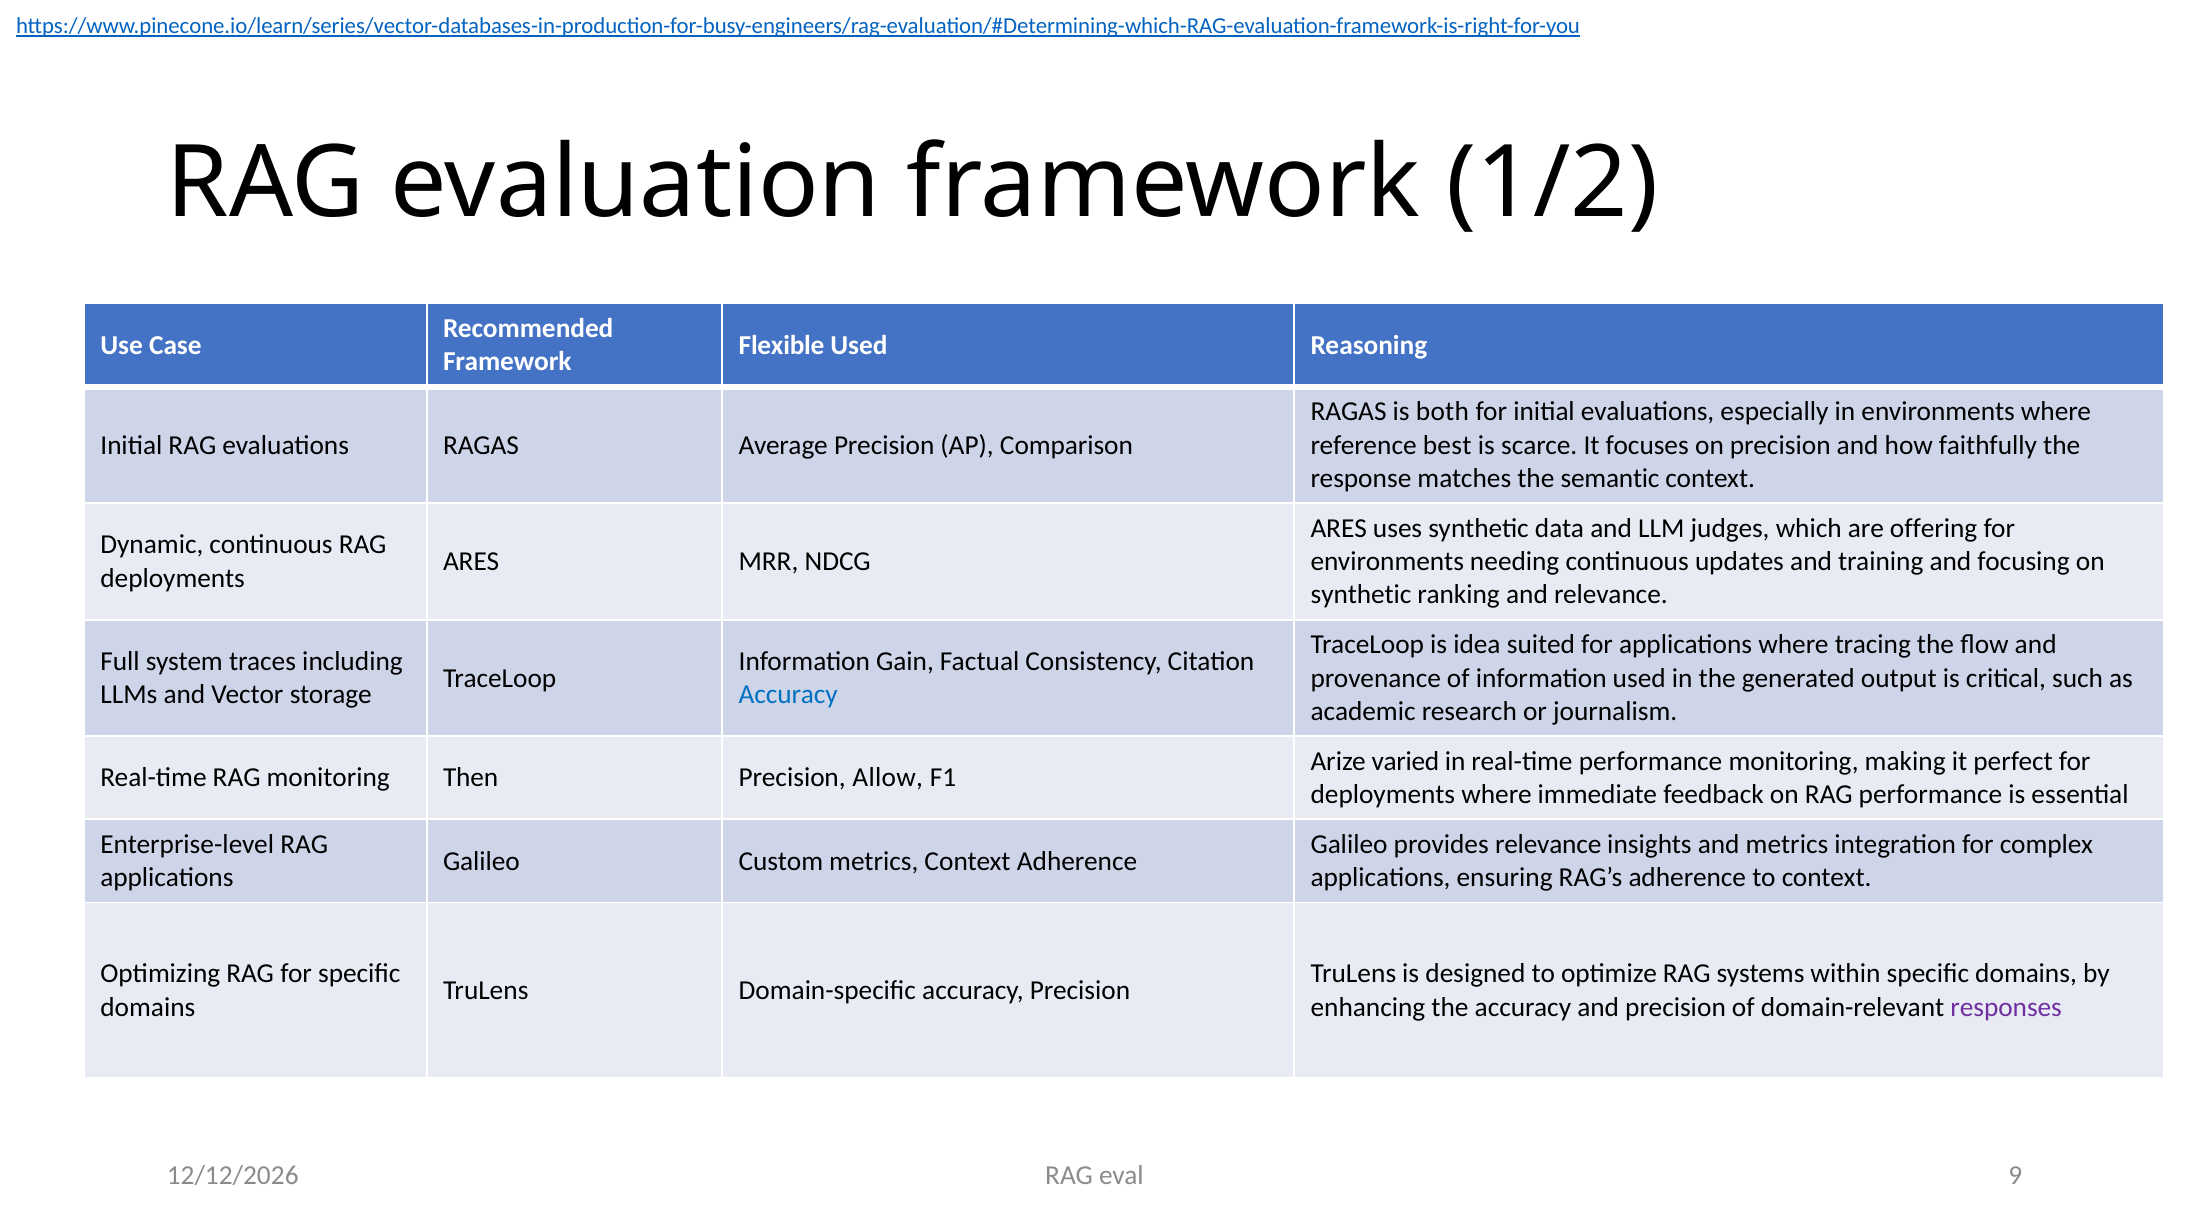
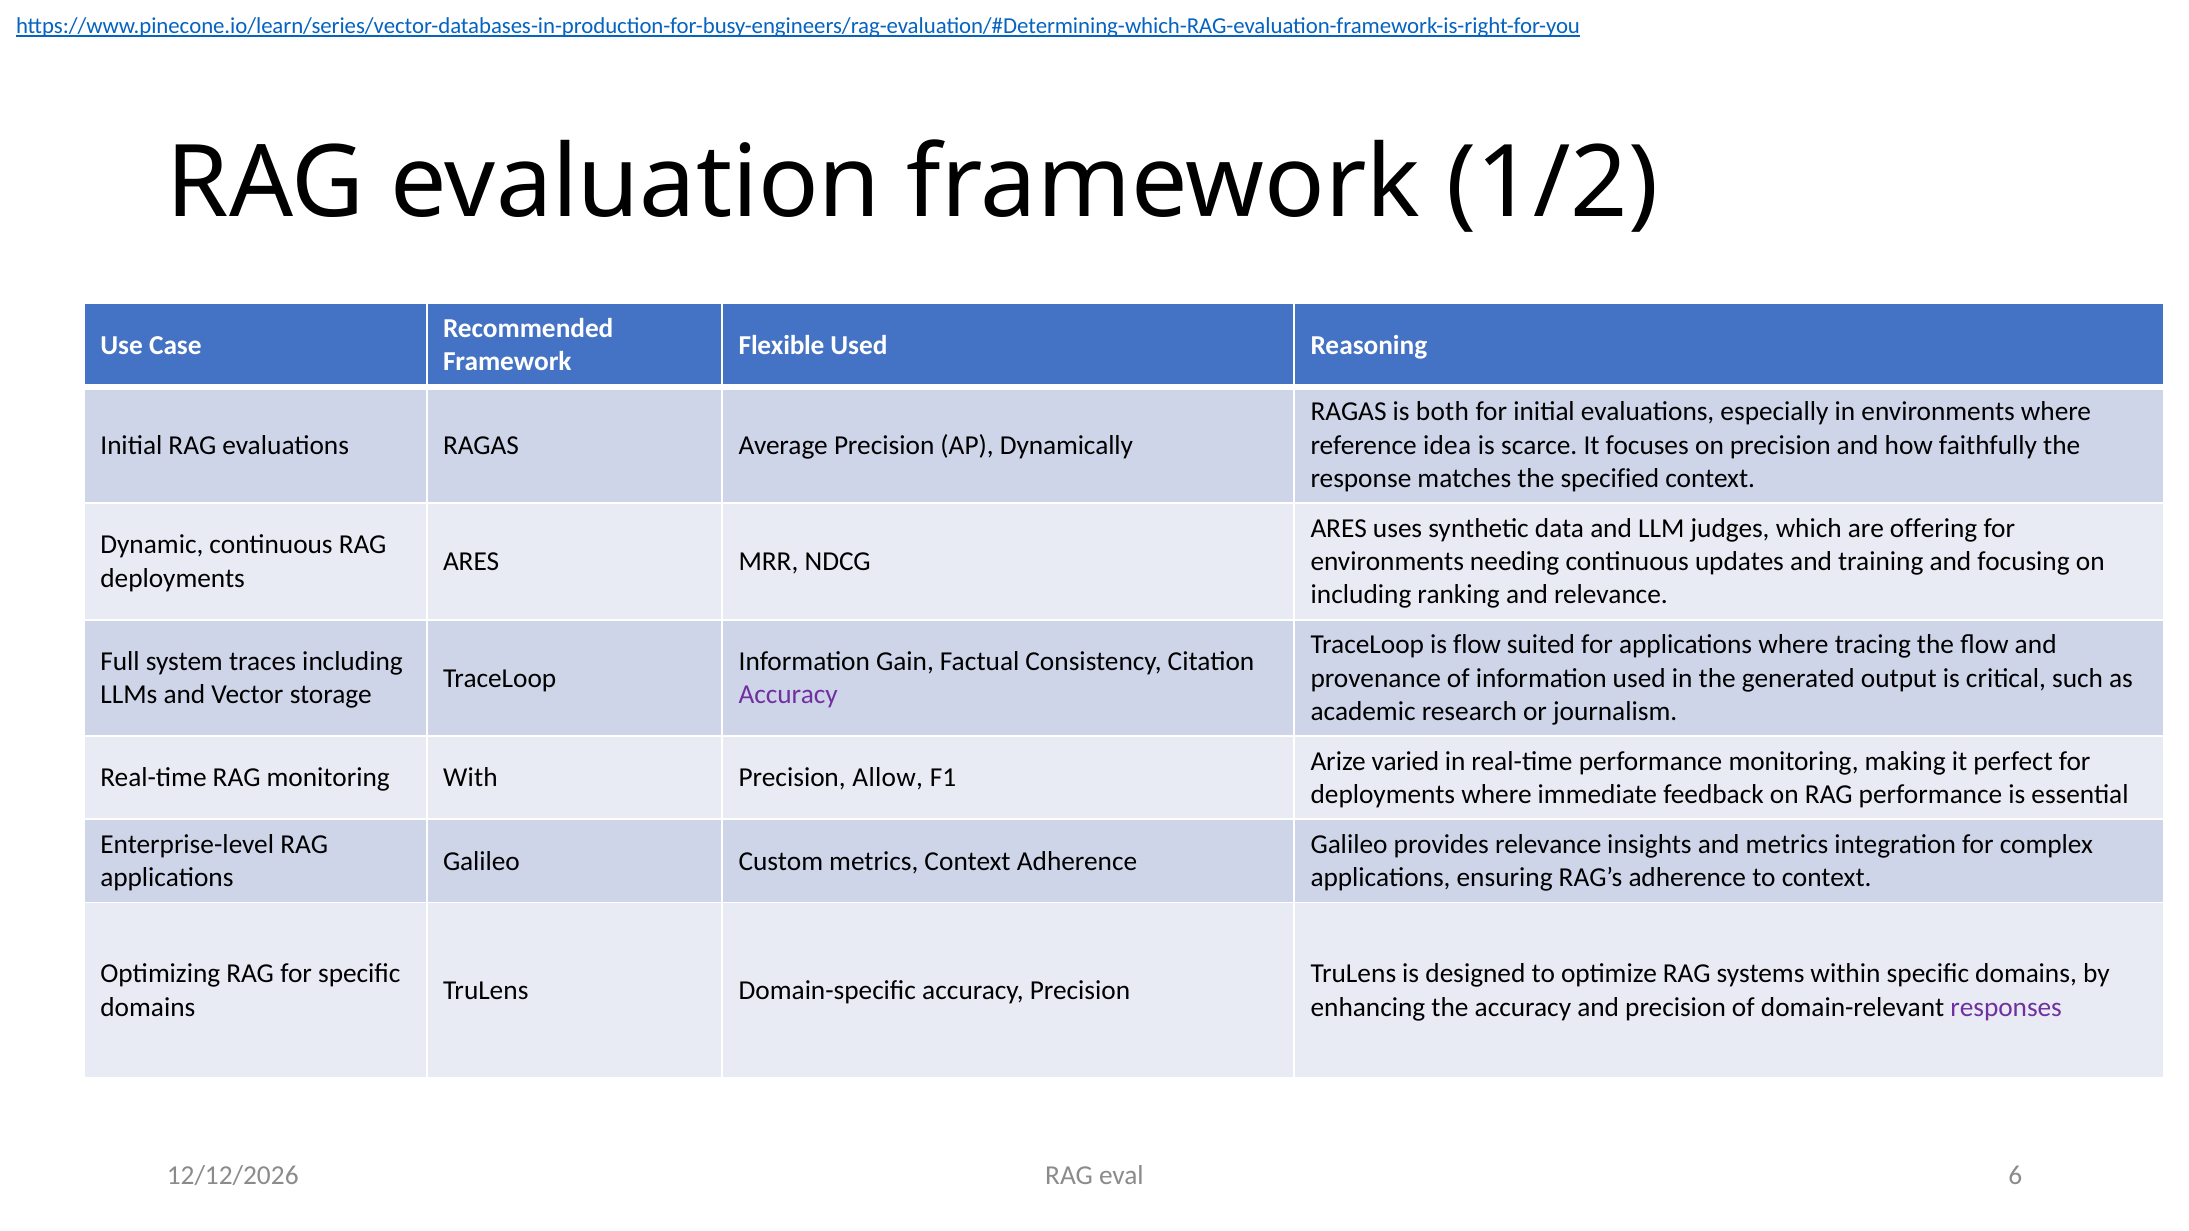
Comparison: Comparison -> Dynamically (1066, 445)
best: best -> idea (1447, 445)
semantic: semantic -> specified (1610, 479)
synthetic: synthetic -> including (1361, 595)
is idea: idea -> flow (1477, 645)
Accuracy colour: blue -> purple (788, 695)
Then: Then -> With (470, 778)
9: 9 -> 6 (2015, 1176)
